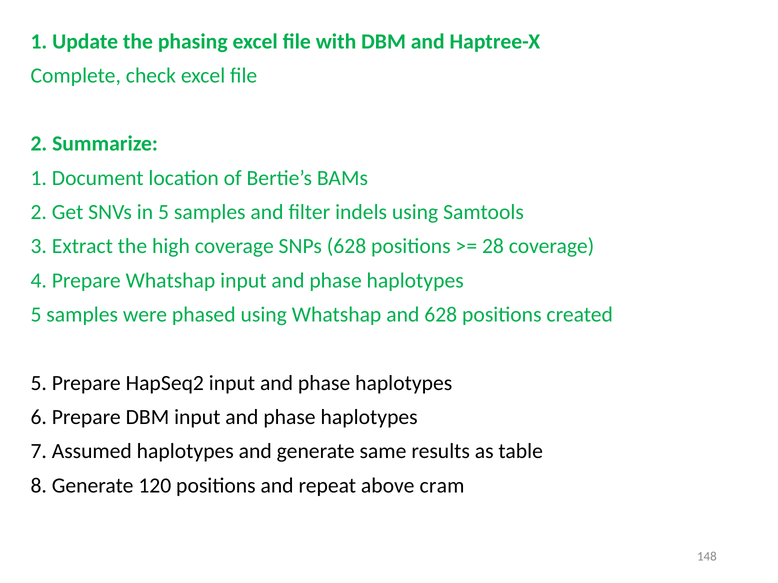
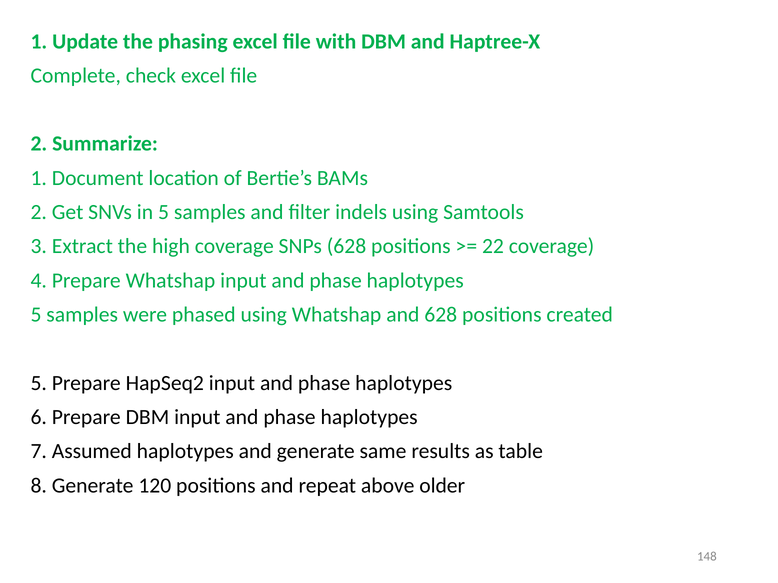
28: 28 -> 22 (493, 247)
cram: cram -> older (442, 486)
